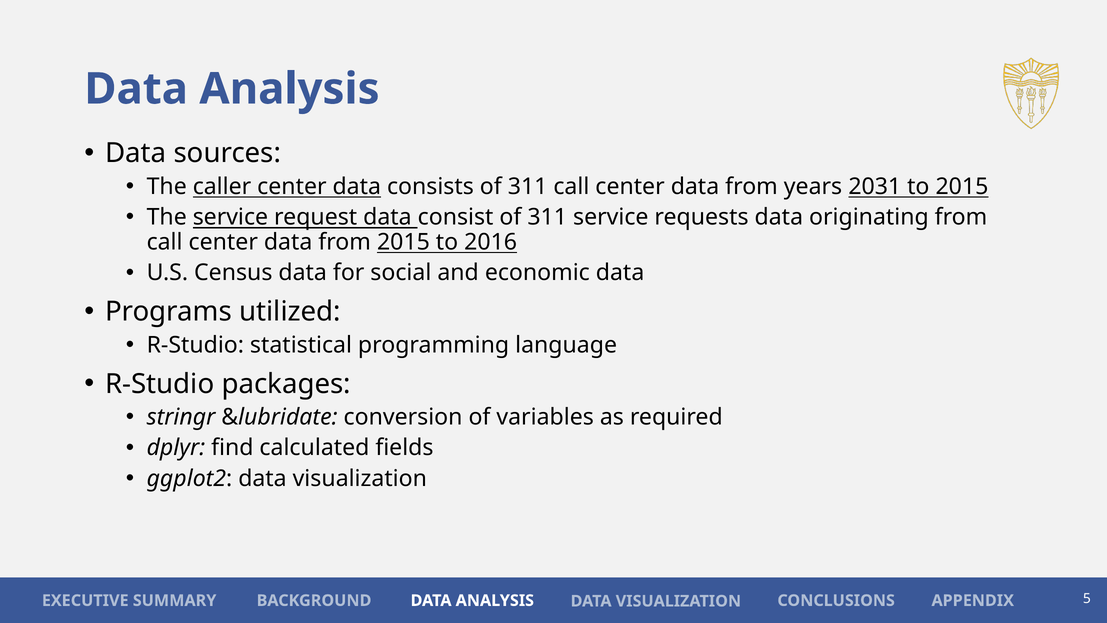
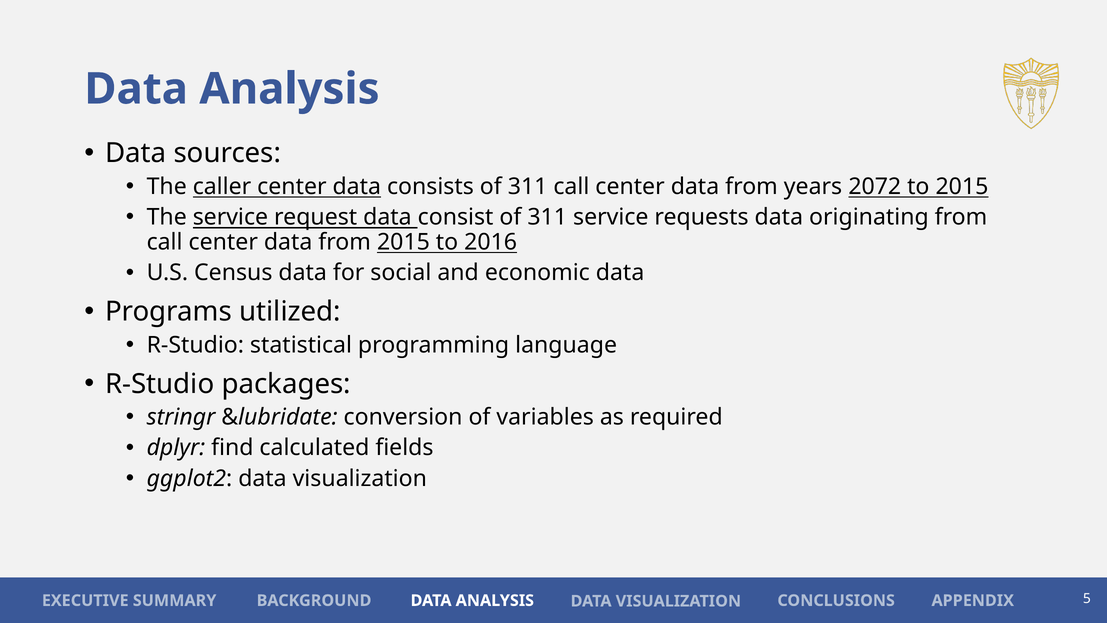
2031: 2031 -> 2072 (875, 186)
